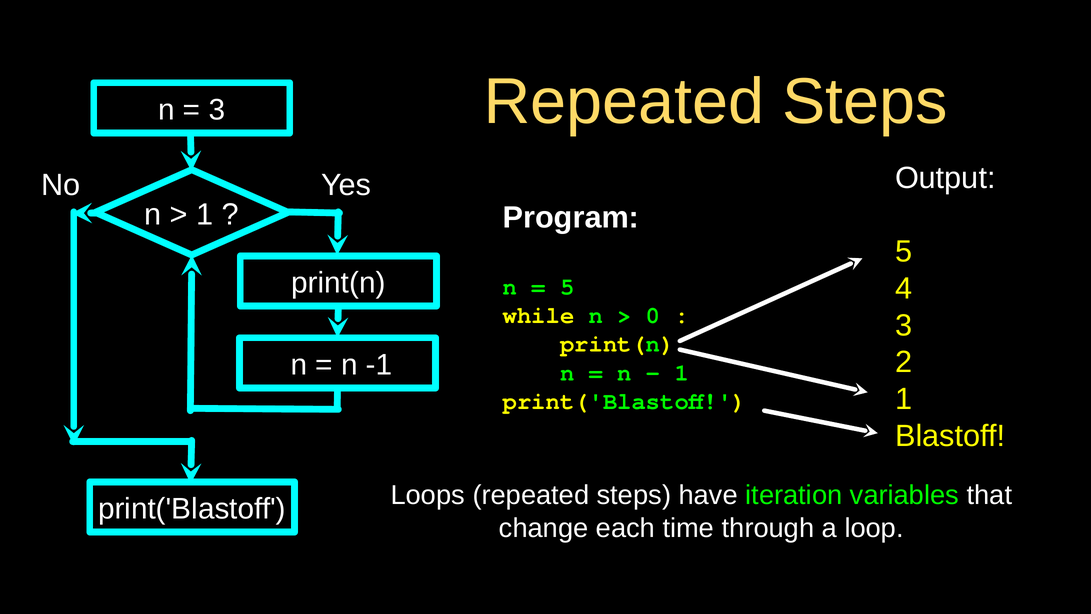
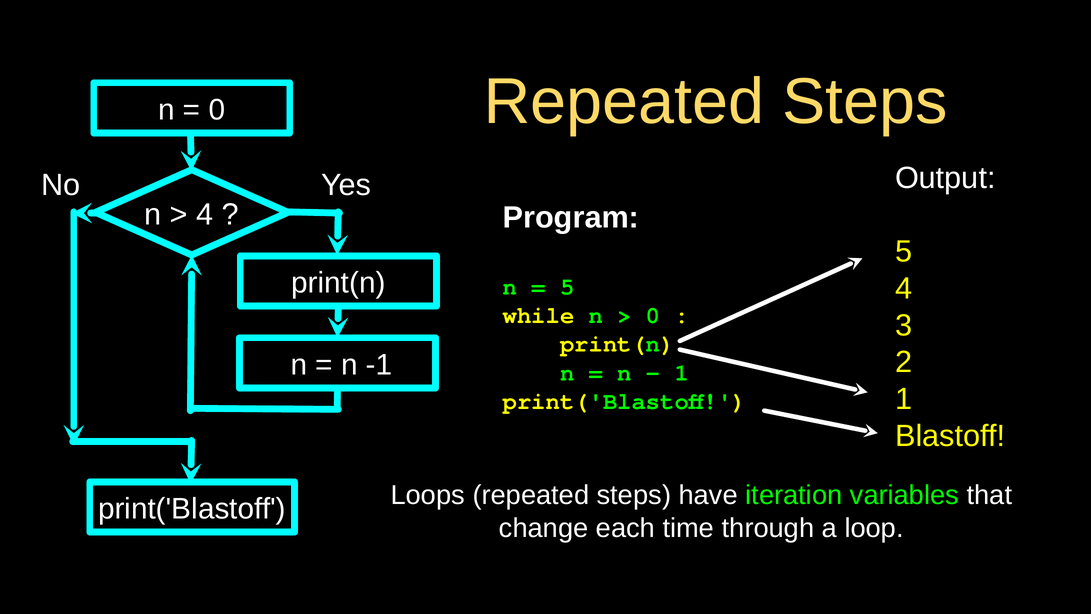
3: 3 -> 0 (217, 110)
1: 1 -> 4 (205, 214)
